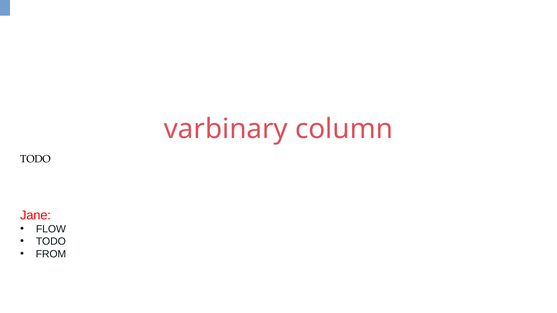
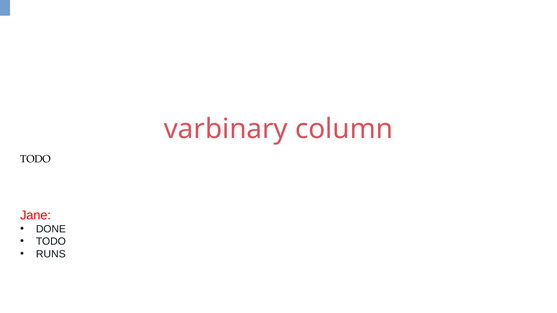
FLOW: FLOW -> DONE (51, 229)
FROM: FROM -> RUNS (51, 254)
